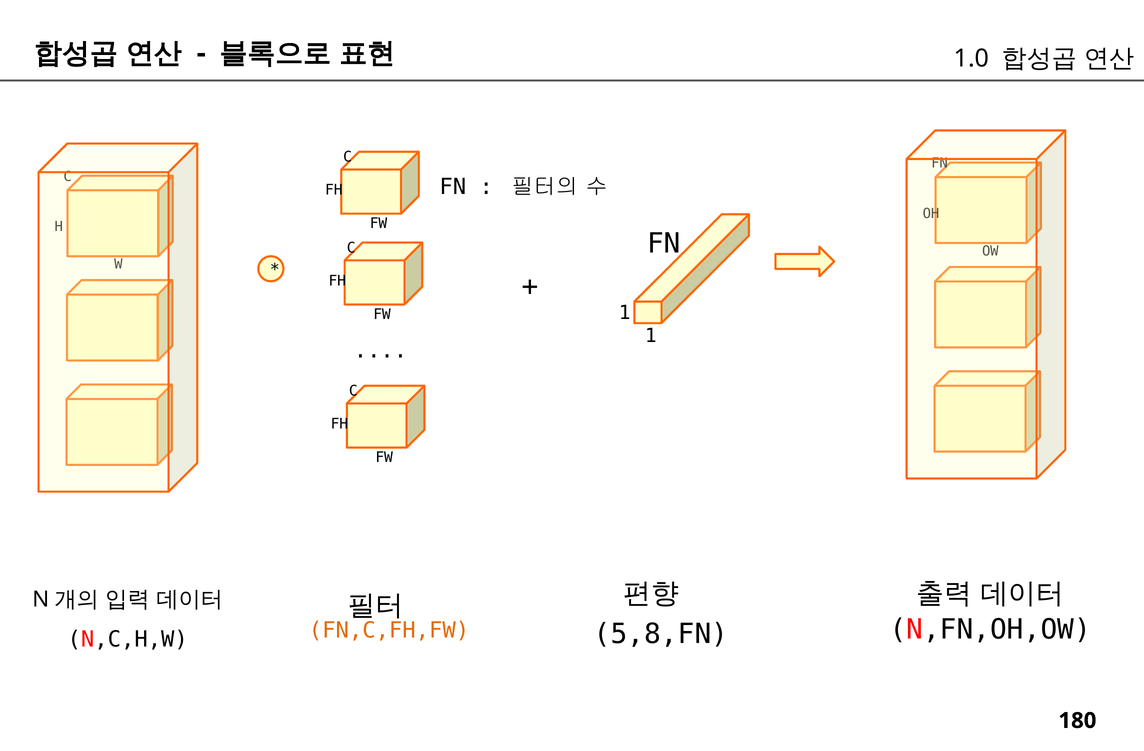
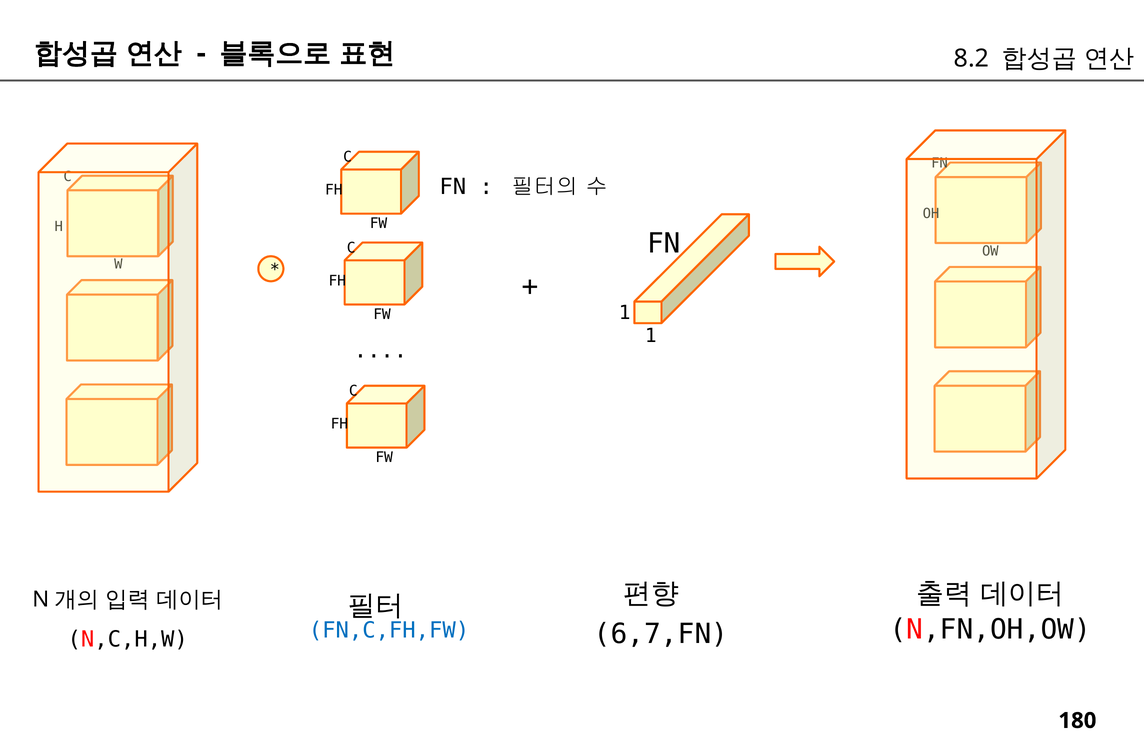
1.0: 1.0 -> 8.2 (972, 59)
5,8,FN: 5,8,FN -> 6,7,FN (661, 635)
FN,C,FH,FW colour: orange -> blue (389, 631)
